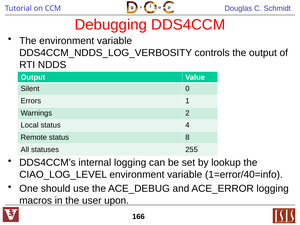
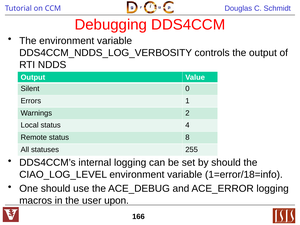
by lookup: lookup -> should (226, 163)
1=error/40=info: 1=error/40=info -> 1=error/18=info (244, 175)
